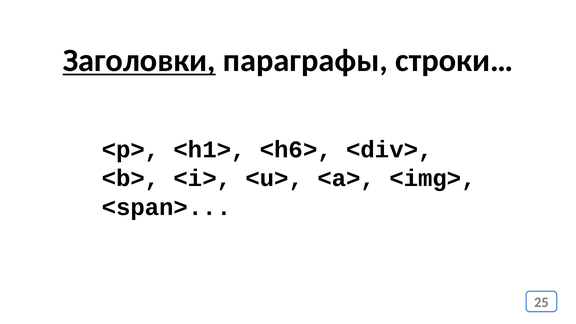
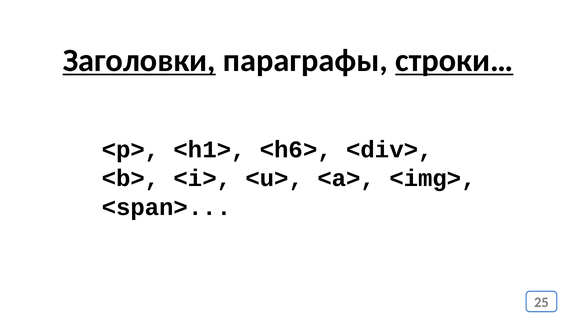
строки… underline: none -> present (454, 61)
